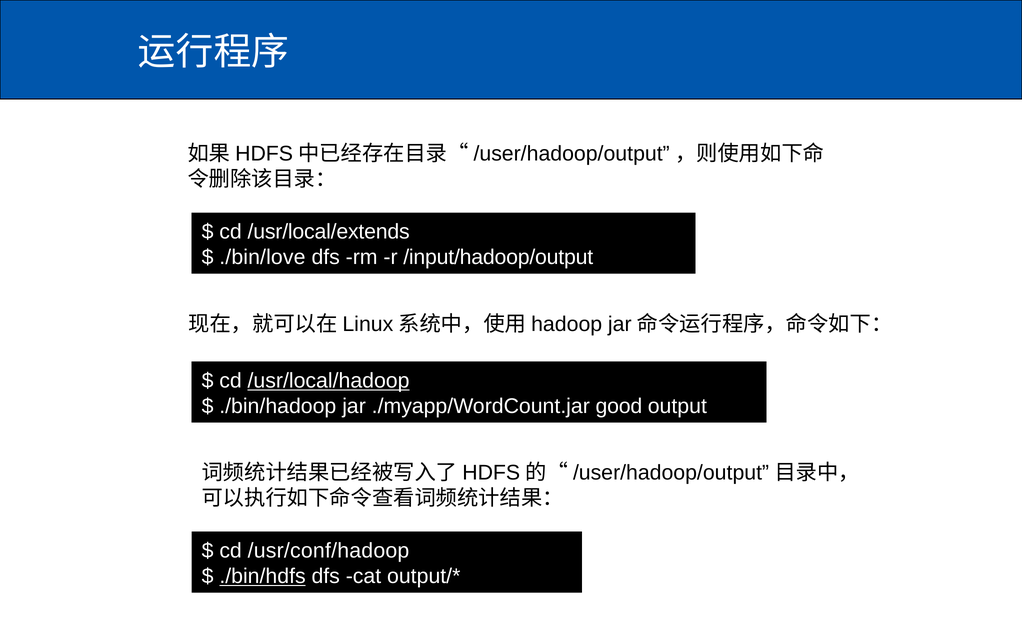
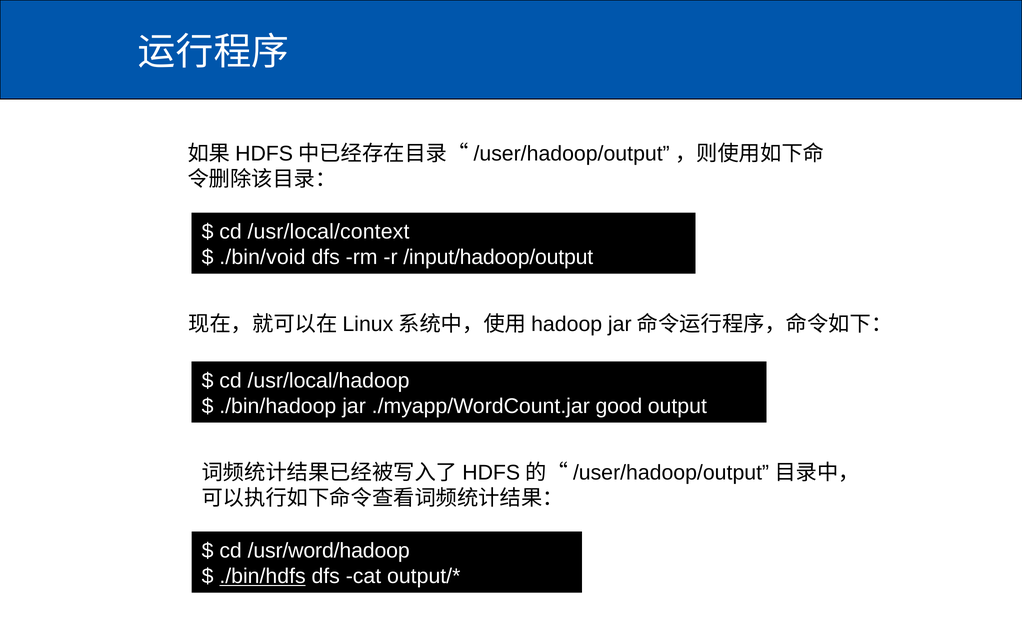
/usr/local/extends: /usr/local/extends -> /usr/local/context (328, 232)
./bin/love: ./bin/love -> ./bin/void (262, 258)
/usr/local/hadoop underline: present -> none (329, 381)
/usr/conf/hadoop: /usr/conf/hadoop -> /usr/word/hadoop (329, 552)
